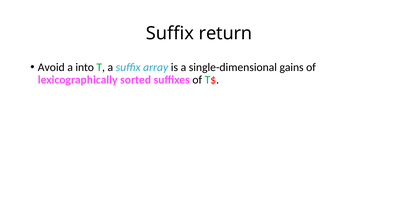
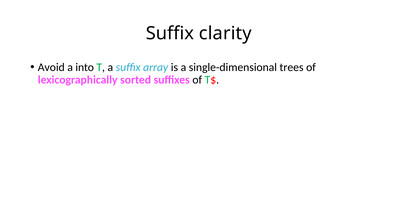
return: return -> clarity (225, 33)
gains: gains -> trees (292, 67)
